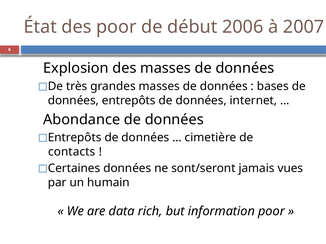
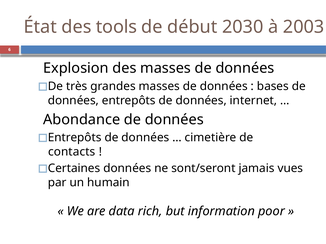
des poor: poor -> tools (116, 27)
2006: 2006 -> 2030 (243, 27)
2007: 2007 -> 2003 (304, 27)
